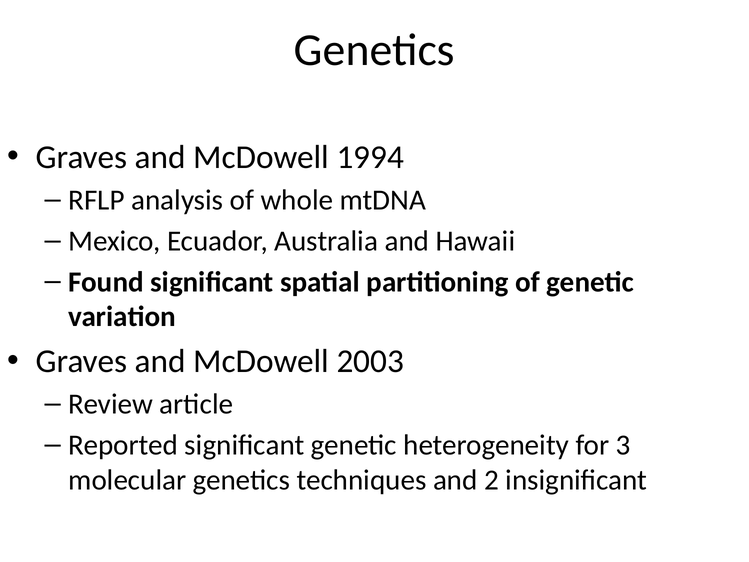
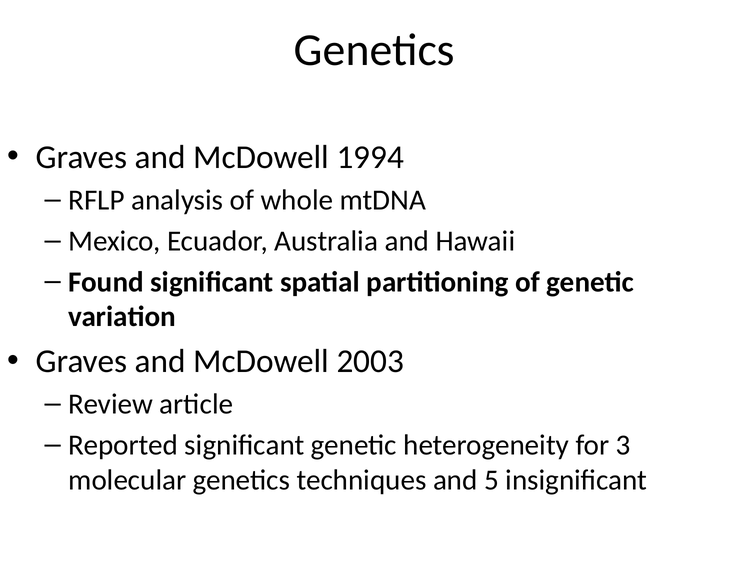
2: 2 -> 5 (491, 480)
